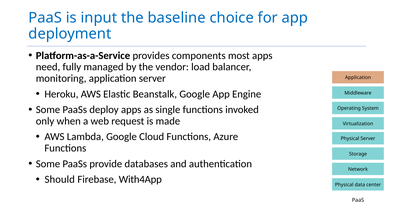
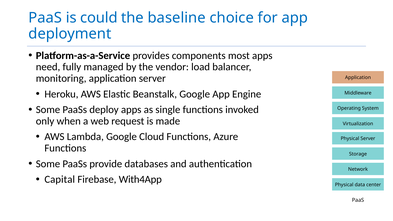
input: input -> could (99, 18)
Should: Should -> Capital (60, 179)
